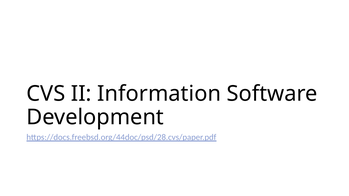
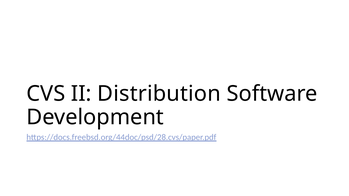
Information: Information -> Distribution (159, 94)
